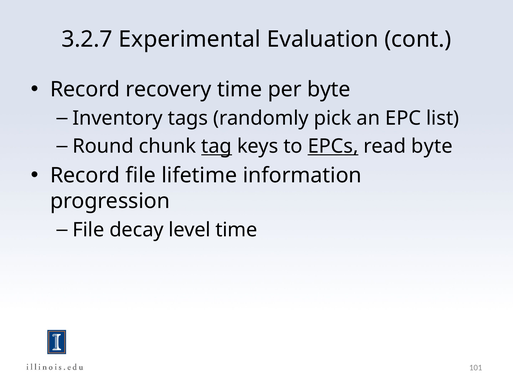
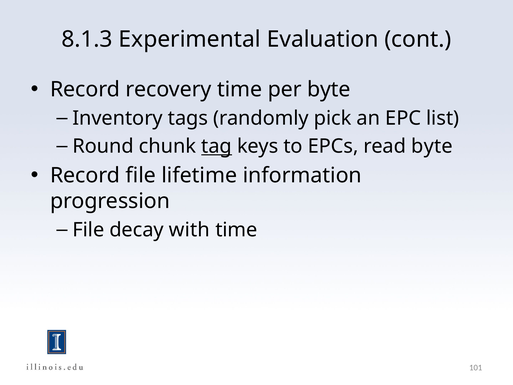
3.2.7: 3.2.7 -> 8.1.3 (87, 39)
EPCs underline: present -> none (333, 146)
level: level -> with (189, 230)
